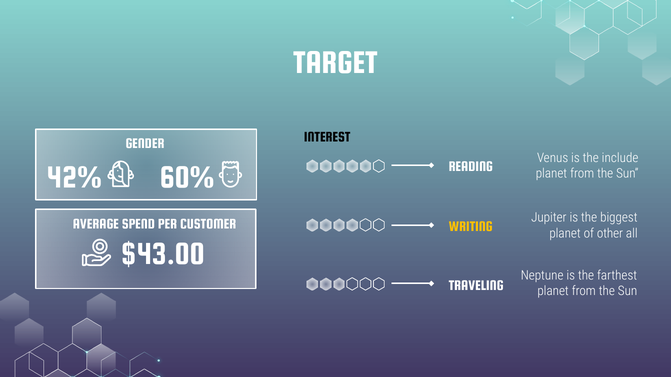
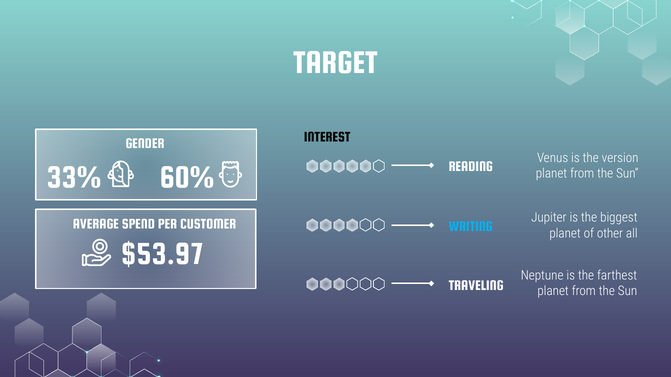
include: include -> version (620, 158)
42%: 42% -> 33% (74, 177)
WRITING colour: yellow -> light blue (471, 226)
$43.00: $43.00 -> $53.97 (163, 254)
